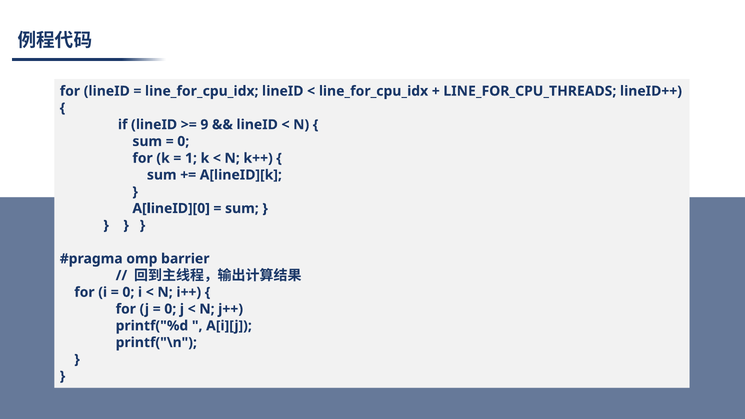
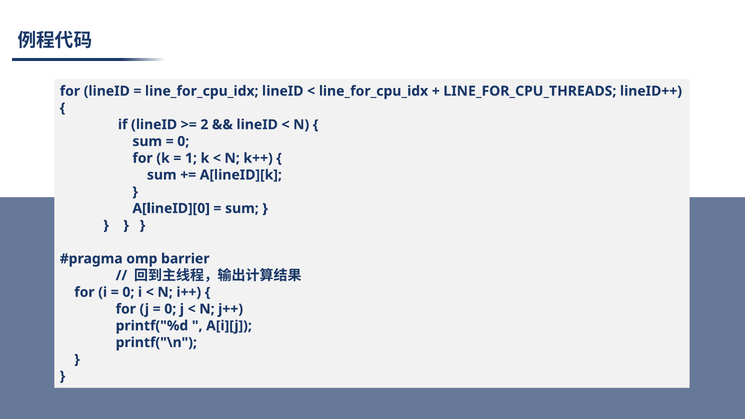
9: 9 -> 2 (204, 125)
